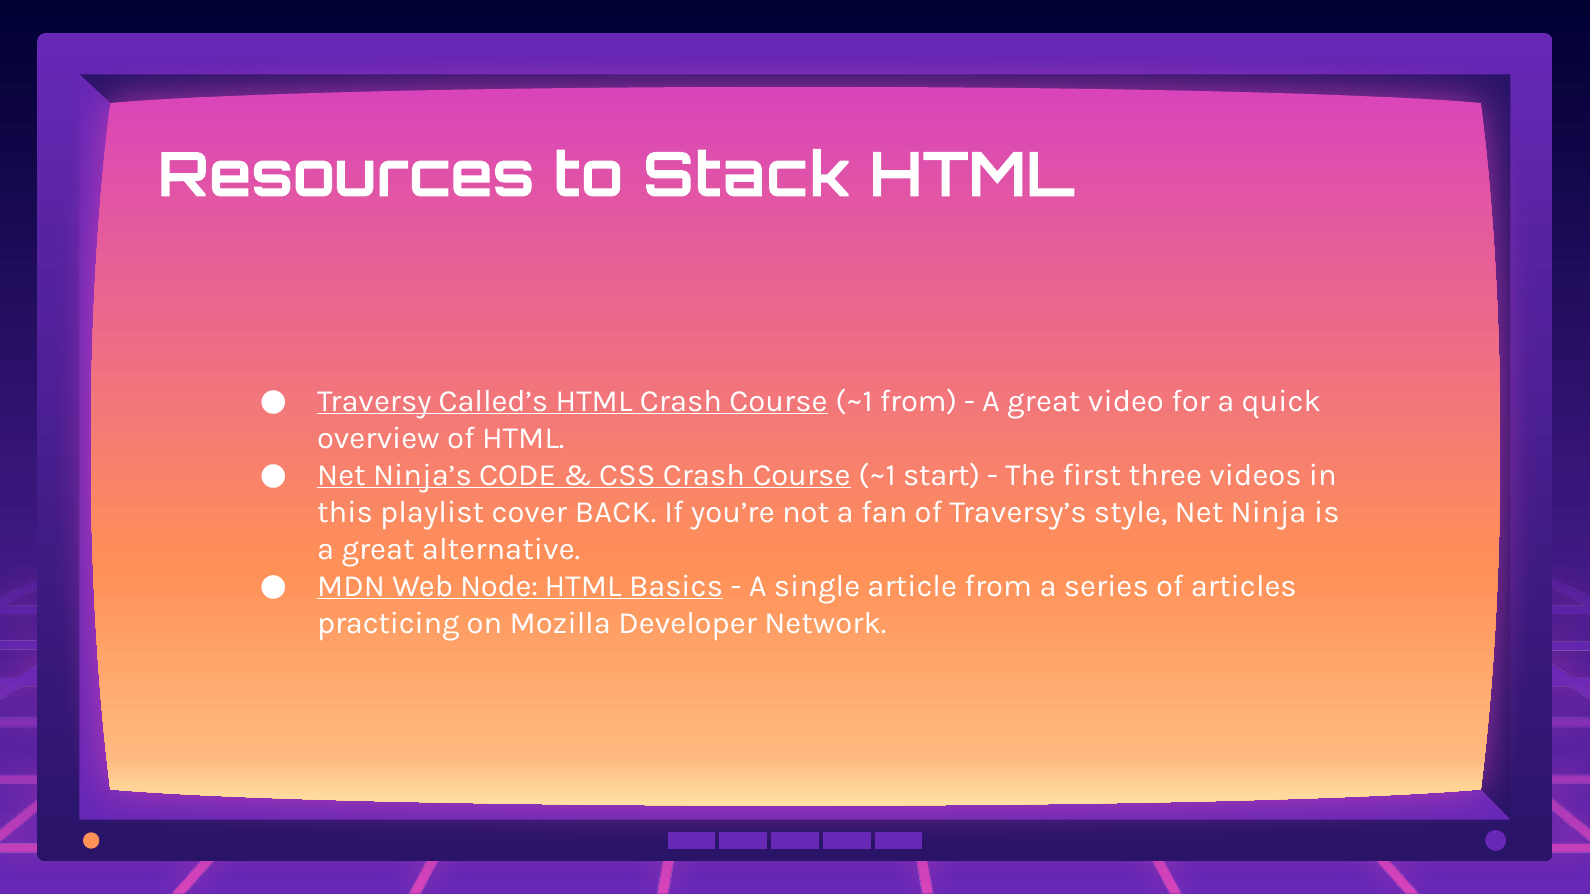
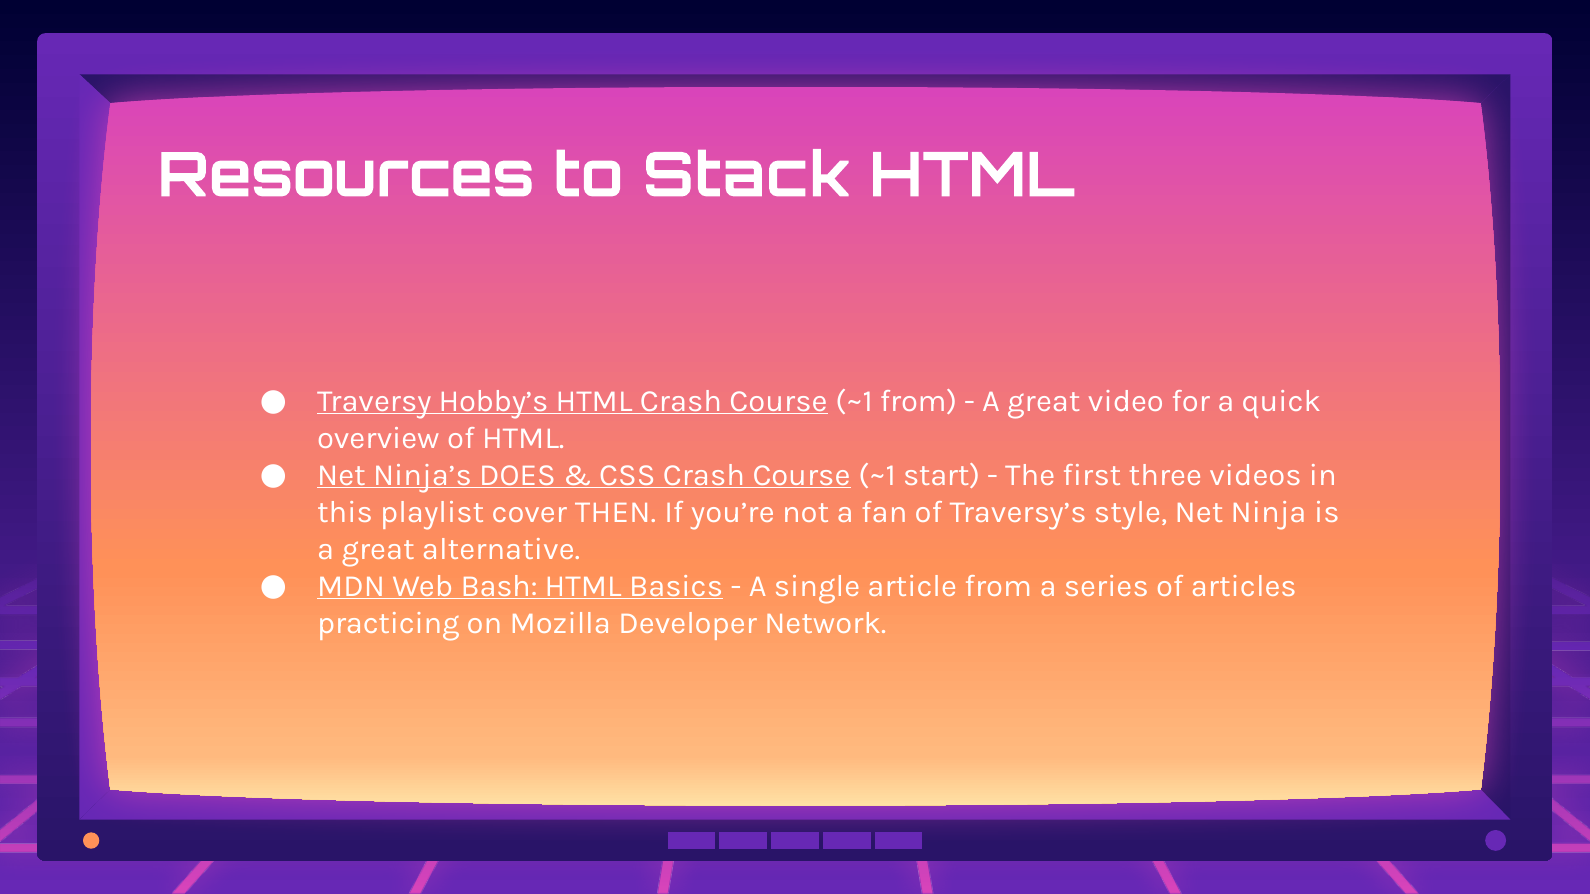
Called’s: Called’s -> Hobby’s (494, 401)
CODE: CODE -> DOES (518, 475)
BACK: BACK -> THEN (616, 513)
Node: Node -> Bash (499, 587)
